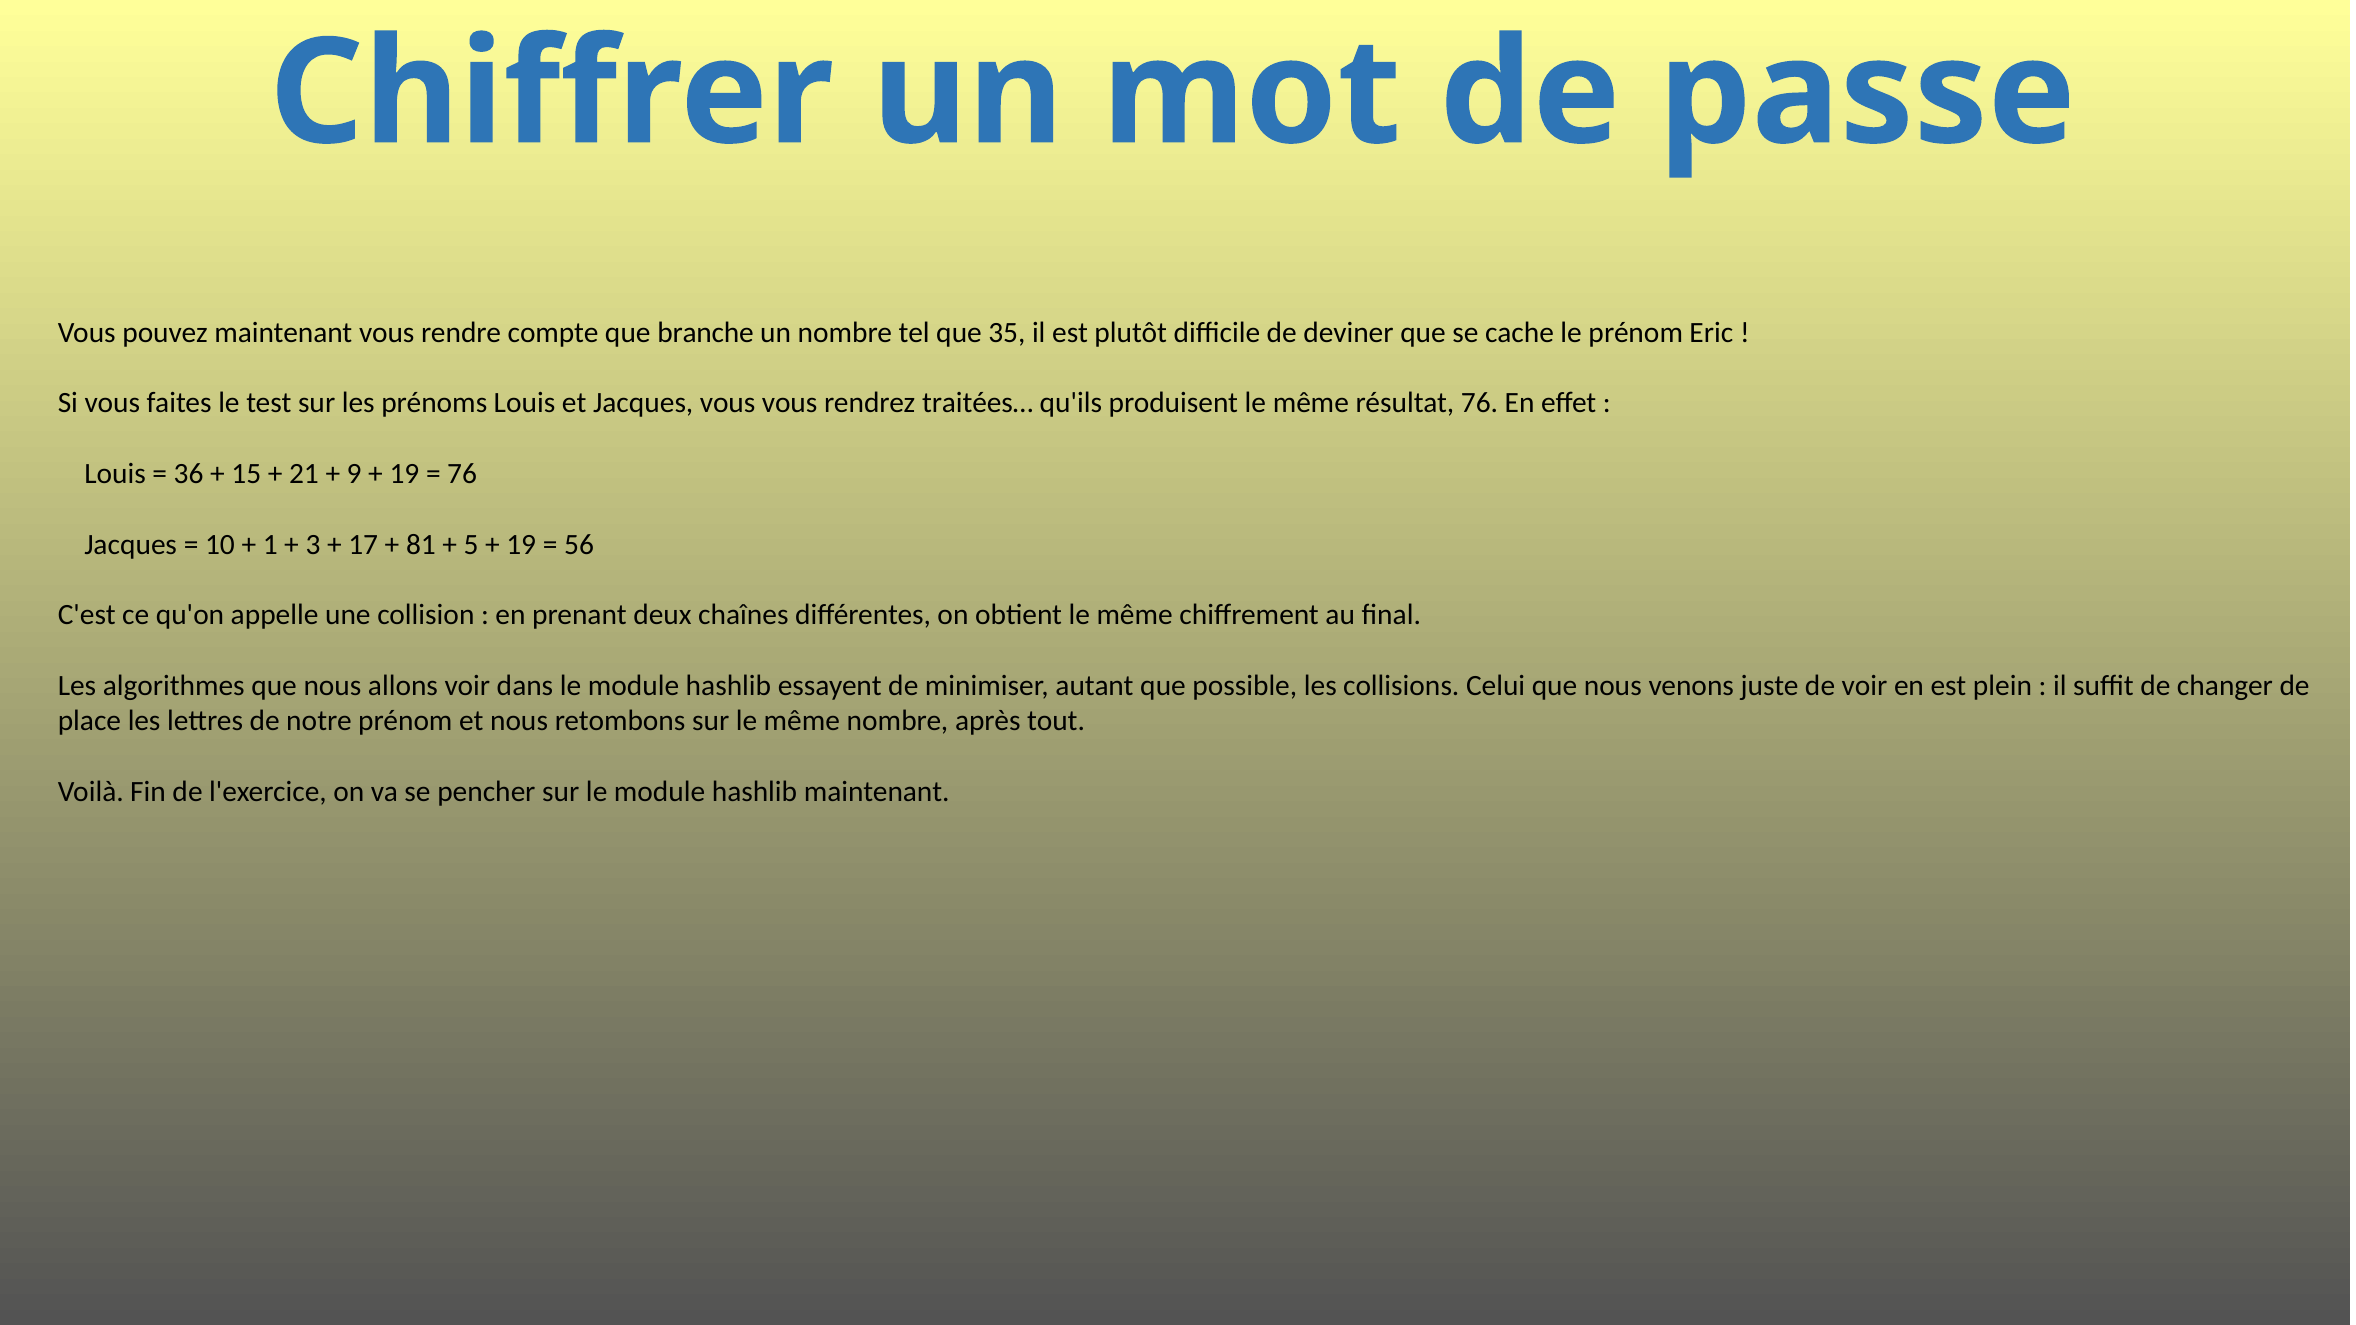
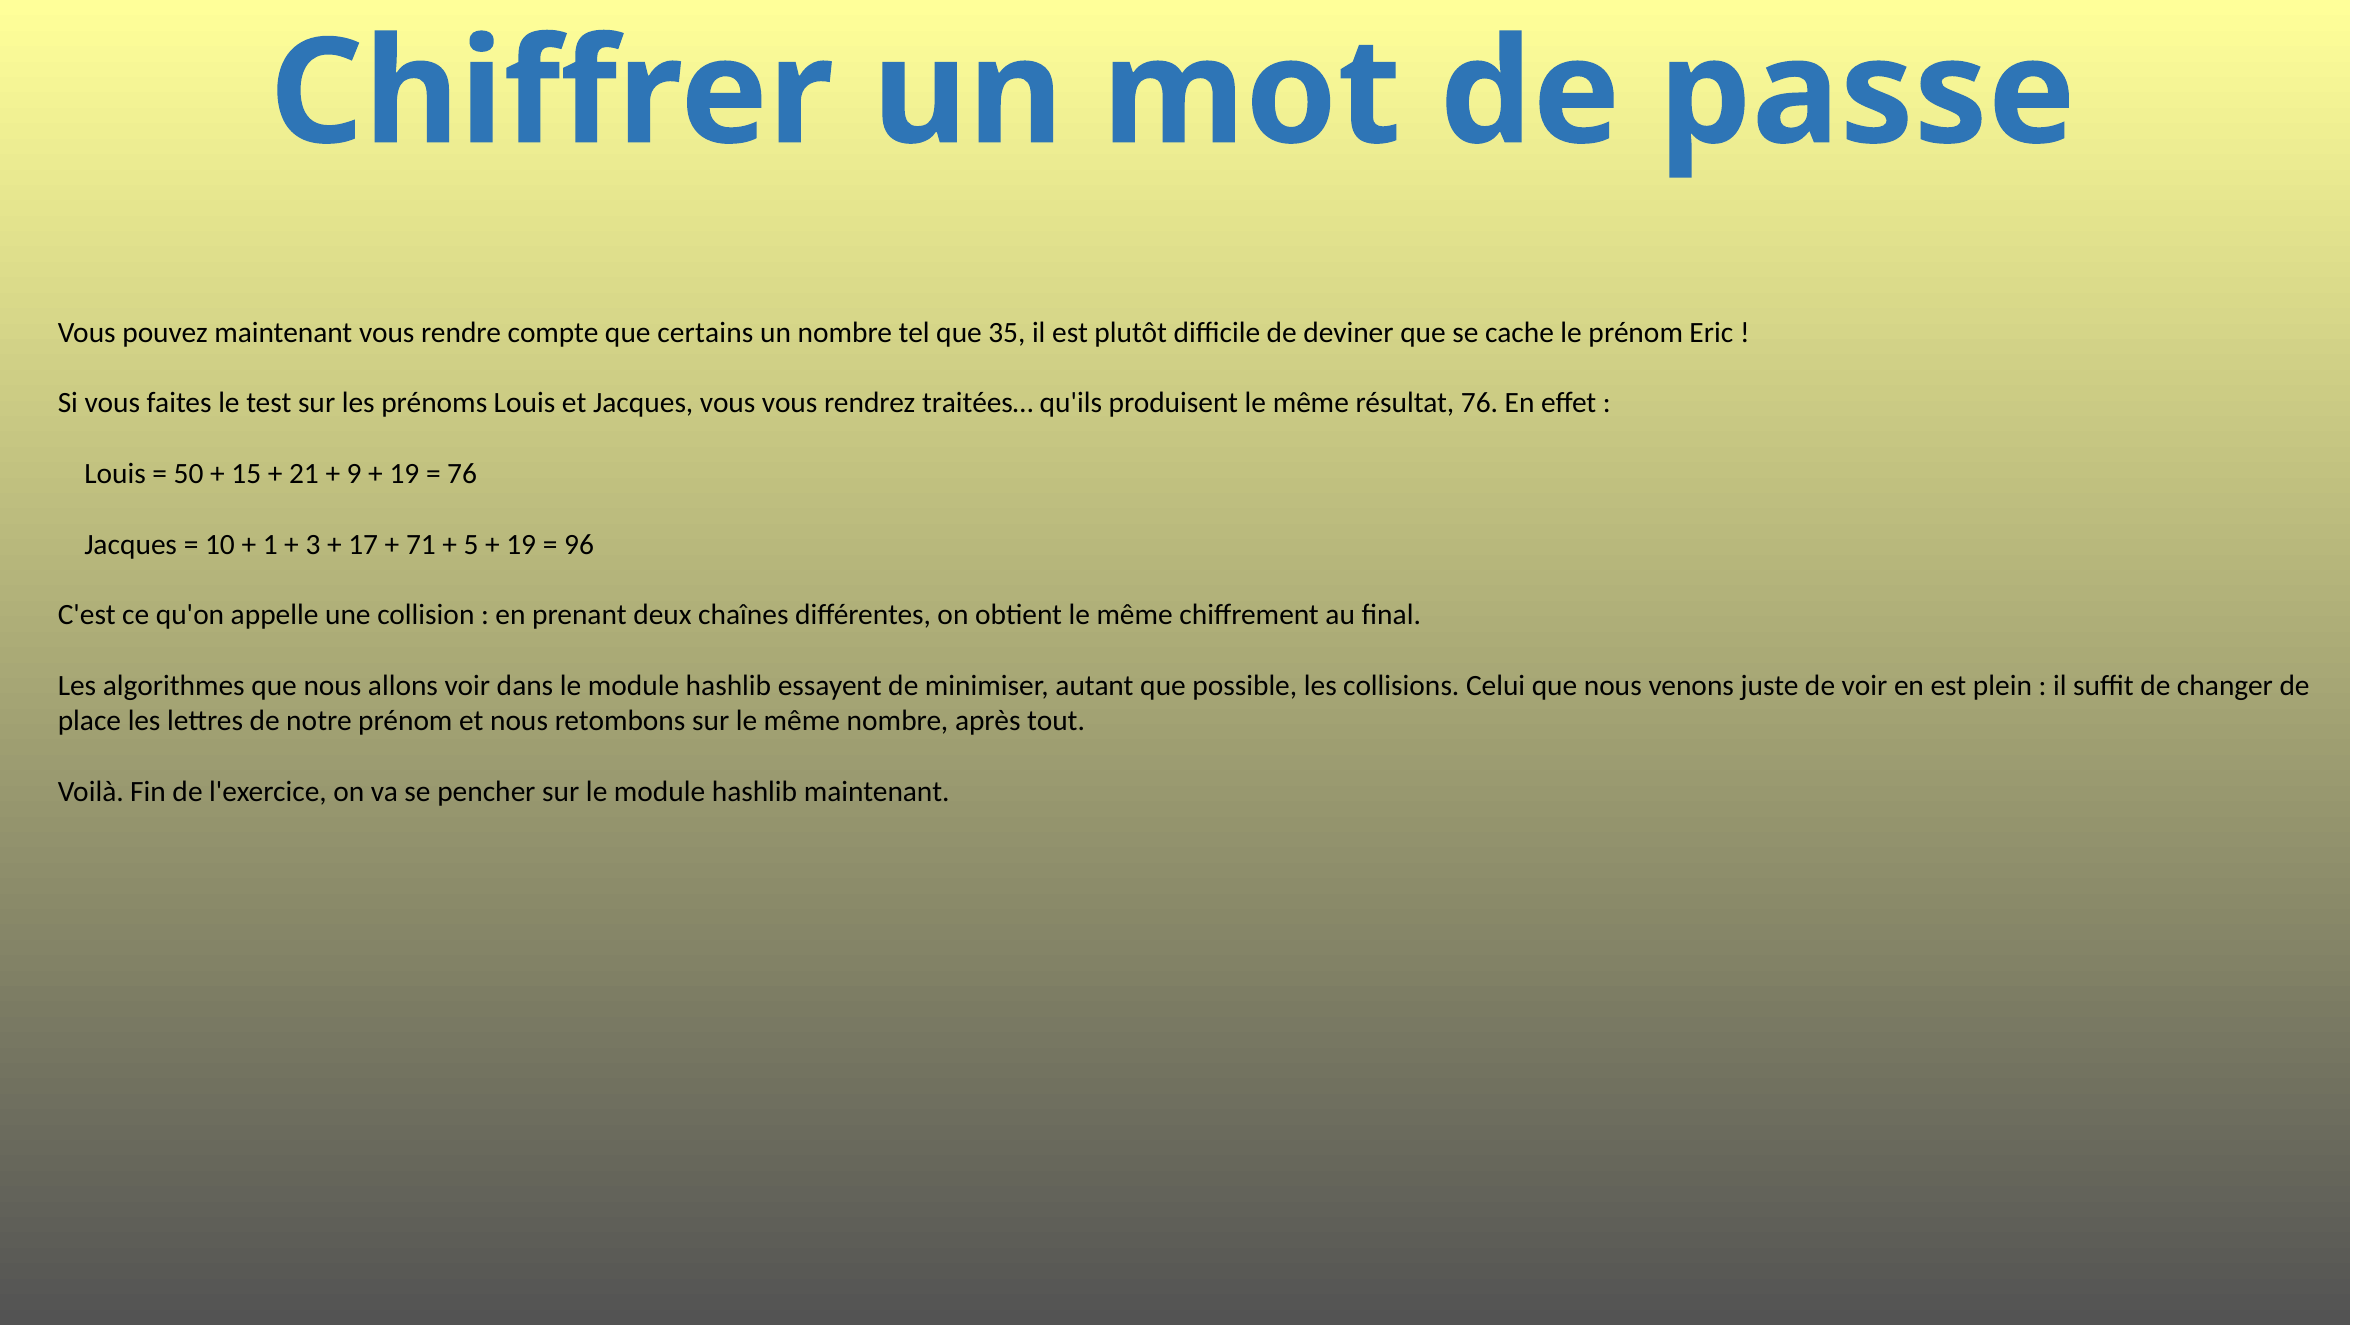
branche: branche -> certains (705, 333)
36: 36 -> 50 (189, 474)
81: 81 -> 71 (421, 545)
56: 56 -> 96 (579, 545)
